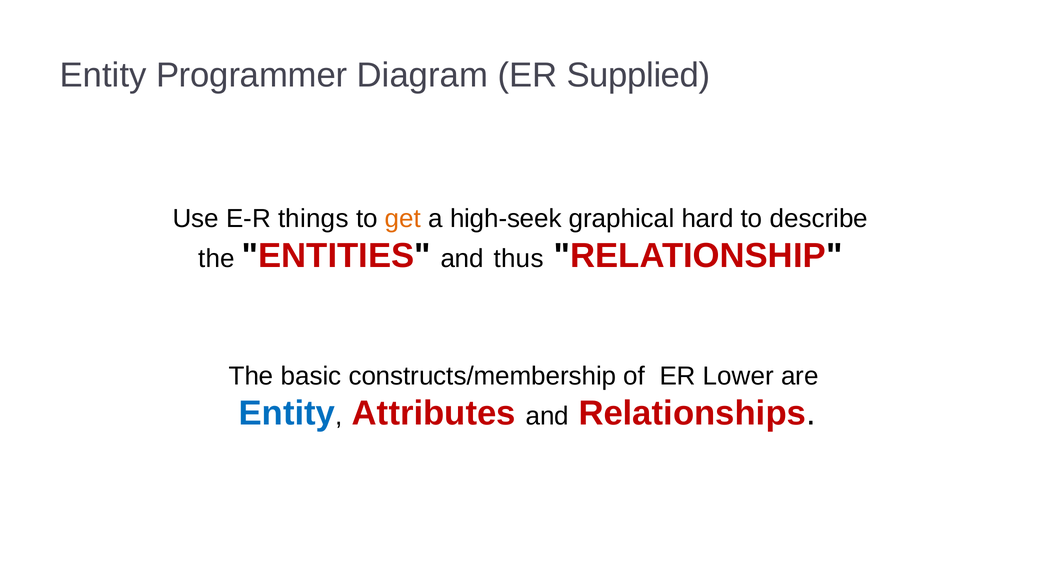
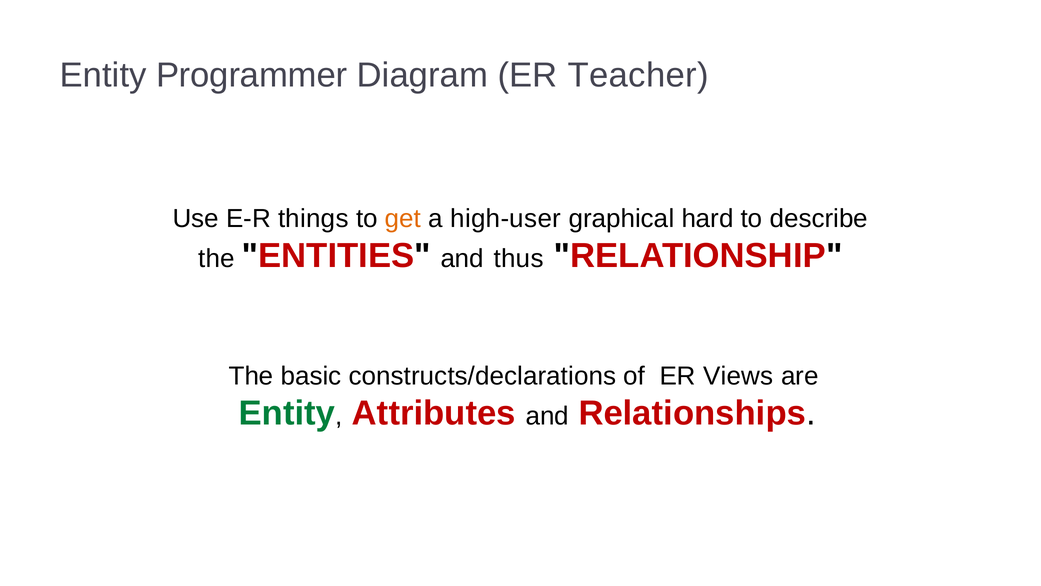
Supplied: Supplied -> Teacher (638, 75)
high-seek: high-seek -> high-user (506, 218)
constructs/membership: constructs/membership -> constructs/declarations (482, 376)
Lower: Lower -> Views (738, 376)
Entity colour: blue -> green (287, 413)
